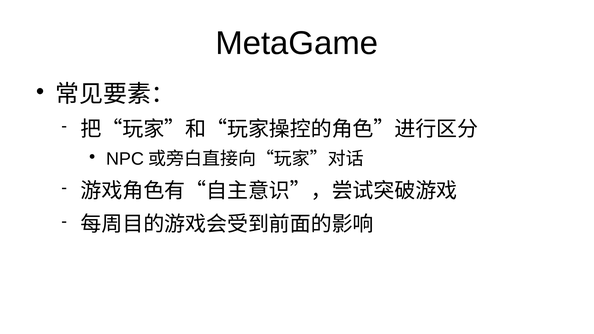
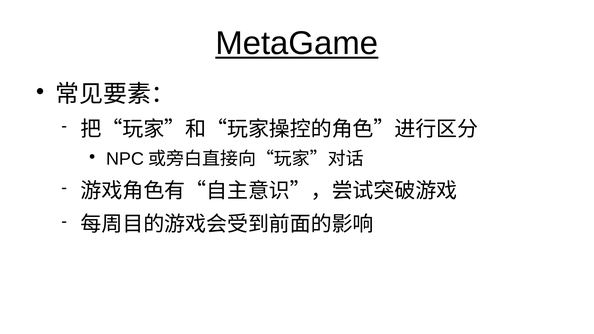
MetaGame underline: none -> present (297, 43)
